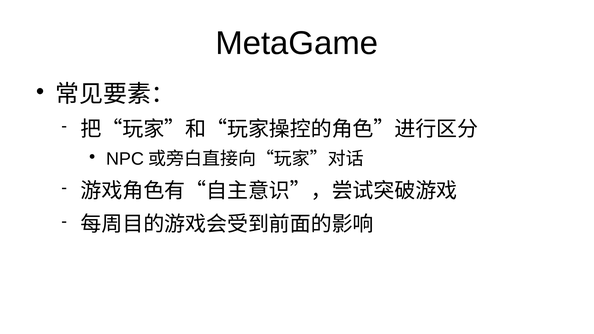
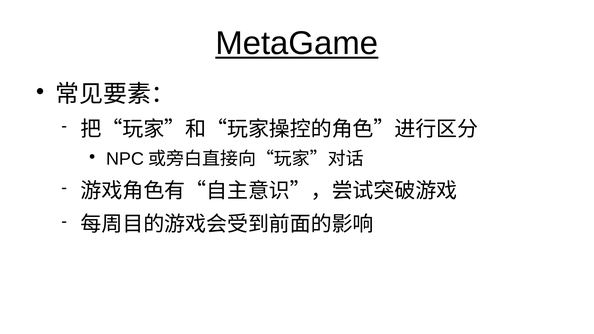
MetaGame underline: none -> present (297, 43)
